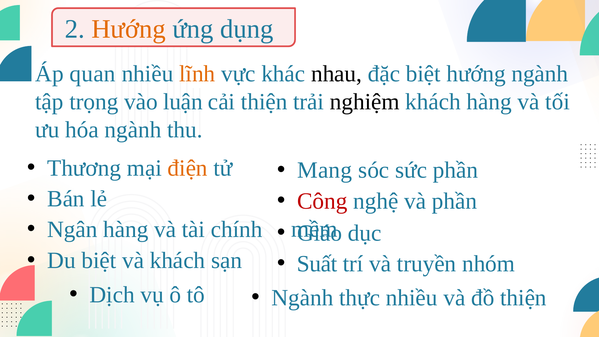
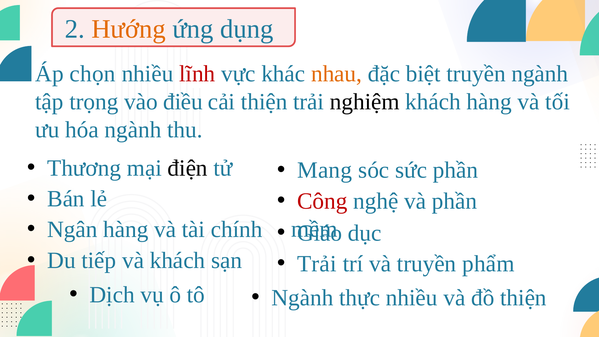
quan: quan -> chọn (93, 74)
lĩnh colour: orange -> red (197, 74)
nhau colour: black -> orange (337, 74)
biệt hướng: hướng -> truyền (476, 74)
luận: luận -> điều (183, 102)
điện colour: orange -> black (188, 168)
Du biệt: biệt -> tiếp (99, 261)
Suất: Suất -> Trải (317, 264)
nhóm: nhóm -> phẩm (488, 264)
